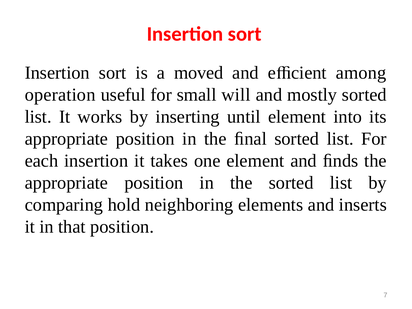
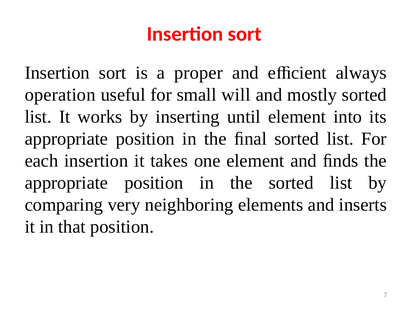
moved: moved -> proper (199, 73)
among: among -> always (361, 73)
hold: hold -> very (124, 205)
